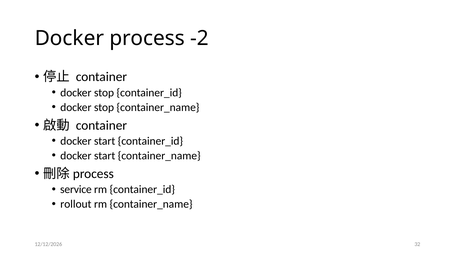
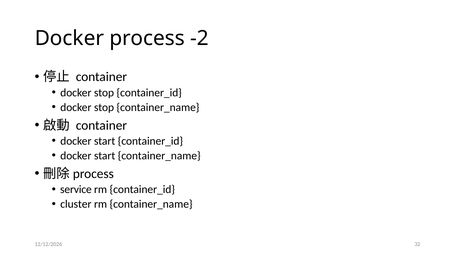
rollout: rollout -> cluster (76, 204)
